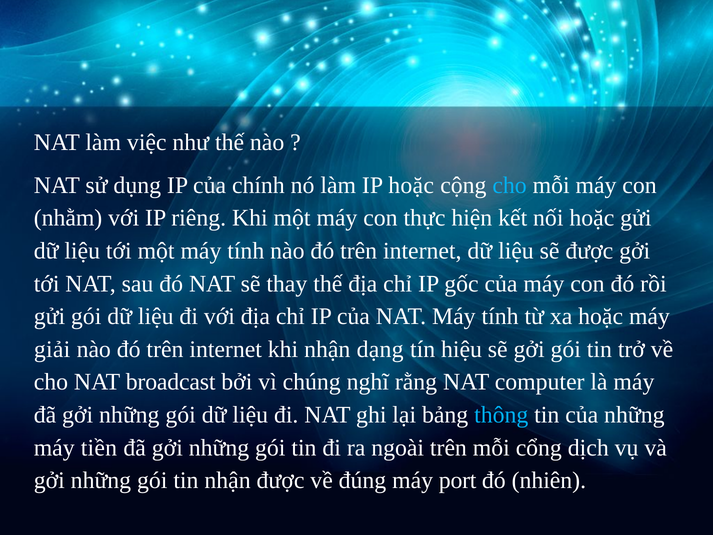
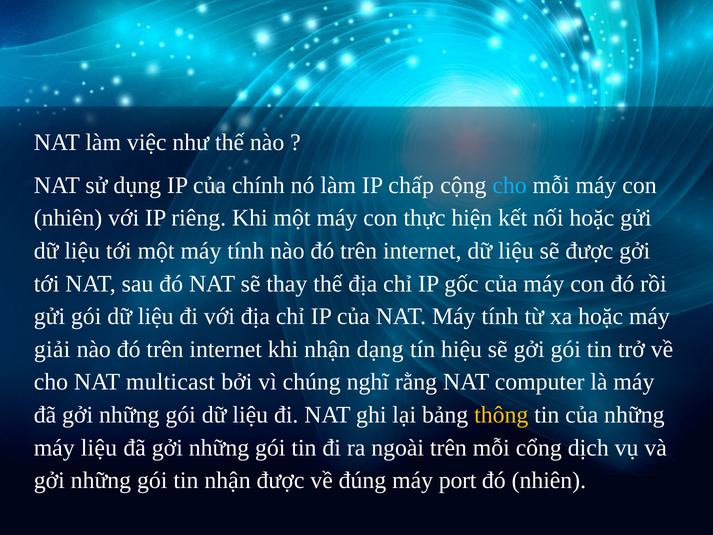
IP hoặc: hoặc -> chấp (411, 185)
nhằm: nhằm -> nhiên (68, 218)
broadcast: broadcast -> multicast (170, 382)
thông colour: light blue -> yellow (501, 415)
máy tiền: tiền -> liệu (99, 448)
